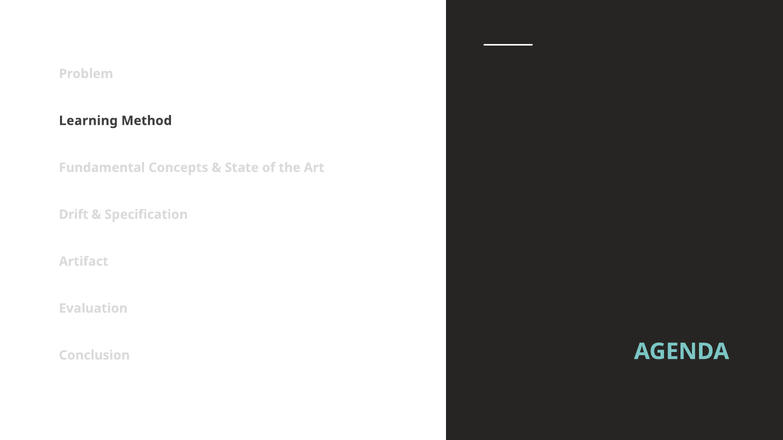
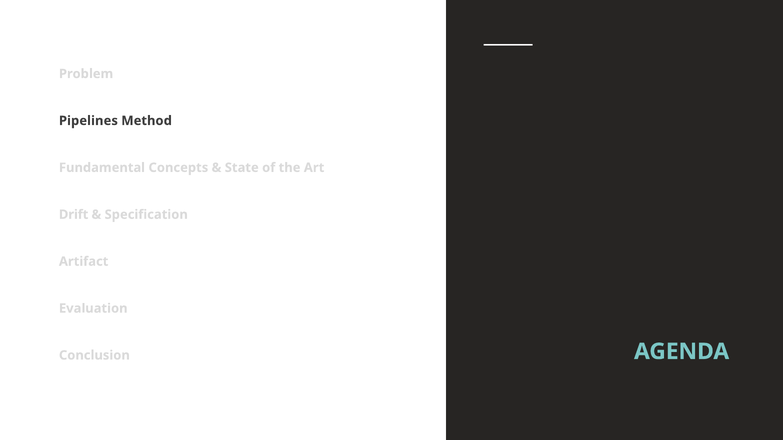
Learning: Learning -> Pipelines (88, 121)
